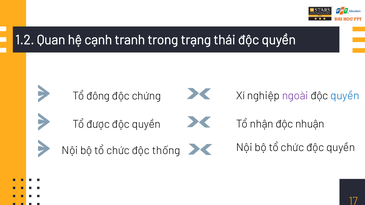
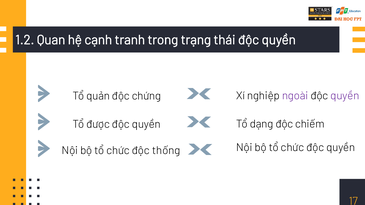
đông: đông -> quản (98, 96)
quyền colour: blue -> purple (345, 96)
nhận: nhận -> dạng (262, 124)
nhuận: nhuận -> chiếm (310, 124)
